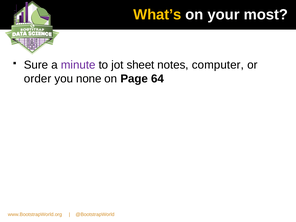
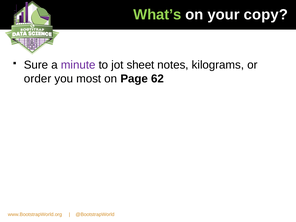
What’s colour: yellow -> light green (157, 15)
most: most -> copy (266, 15)
computer: computer -> kilograms (218, 65)
none: none -> most (89, 79)
64: 64 -> 62 (157, 79)
